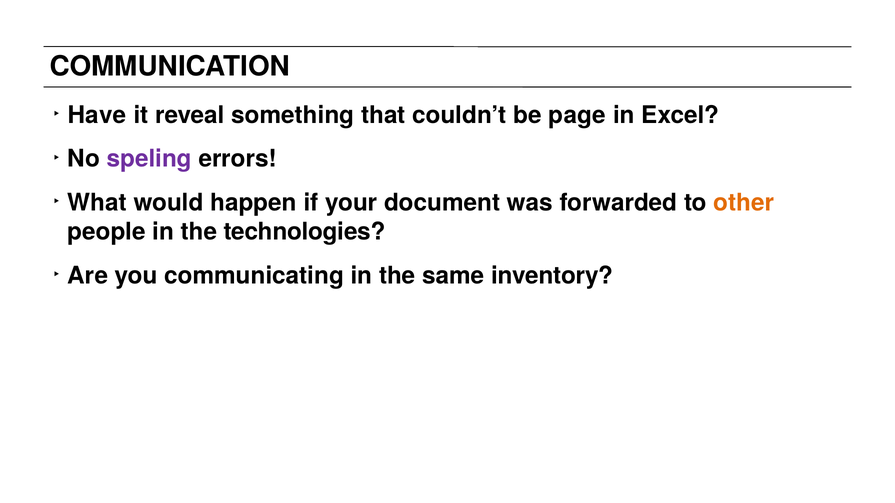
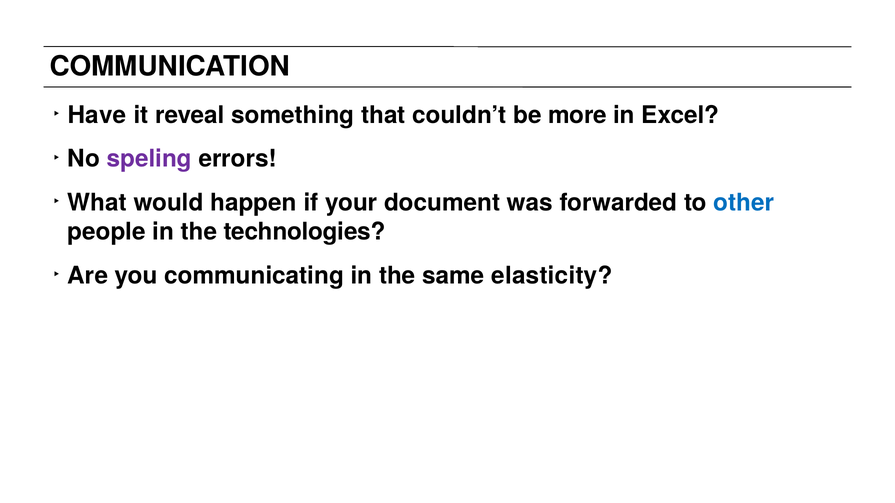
page: page -> more (577, 115)
other colour: orange -> blue (744, 203)
inventory: inventory -> elasticity (552, 275)
